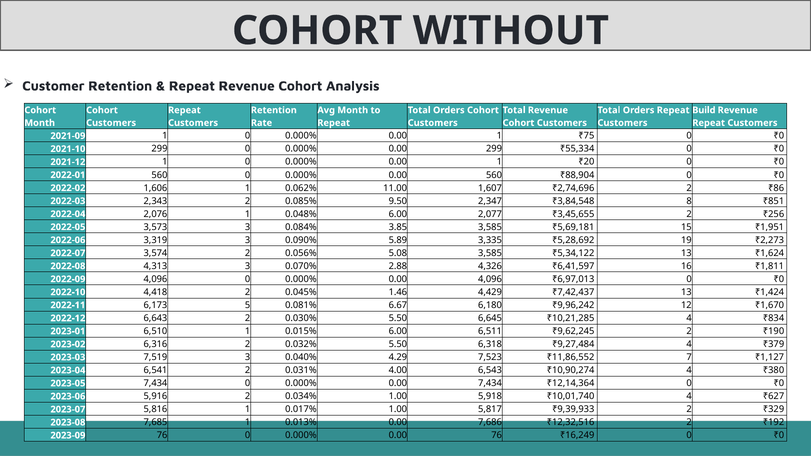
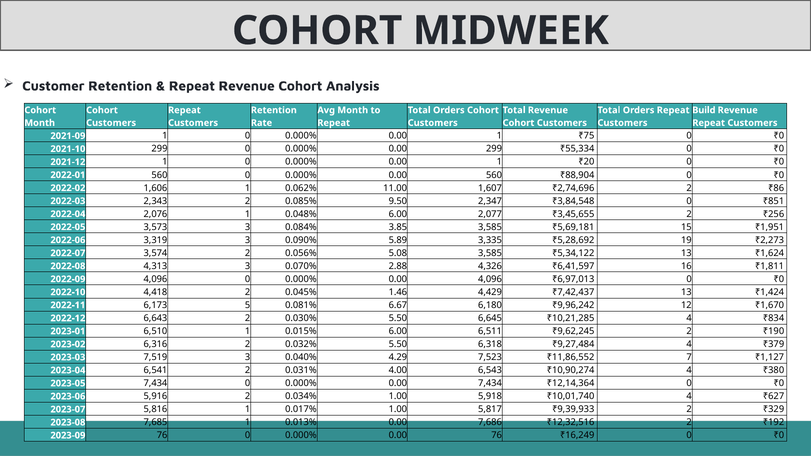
WITHOUT: WITHOUT -> MIDWEEK (511, 31)
₹3,84,548 8: 8 -> 0 (689, 201)
